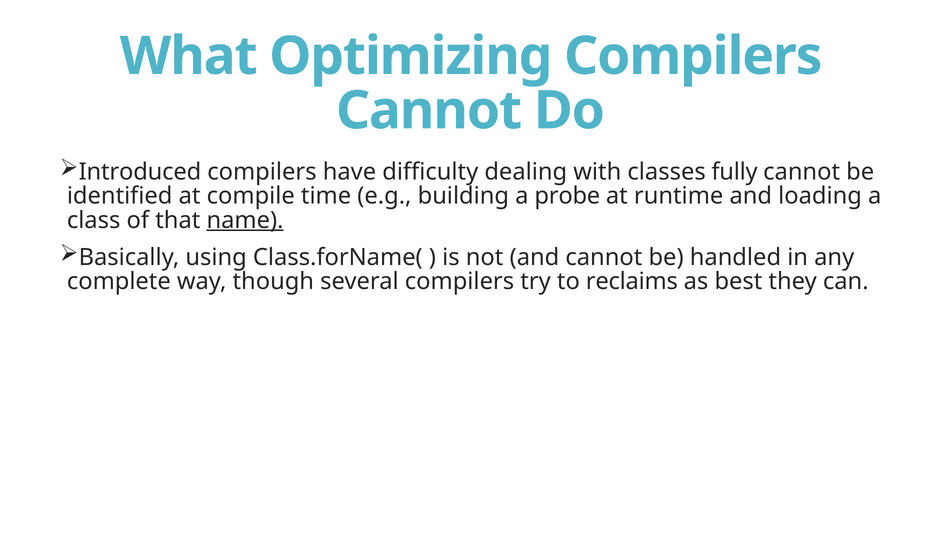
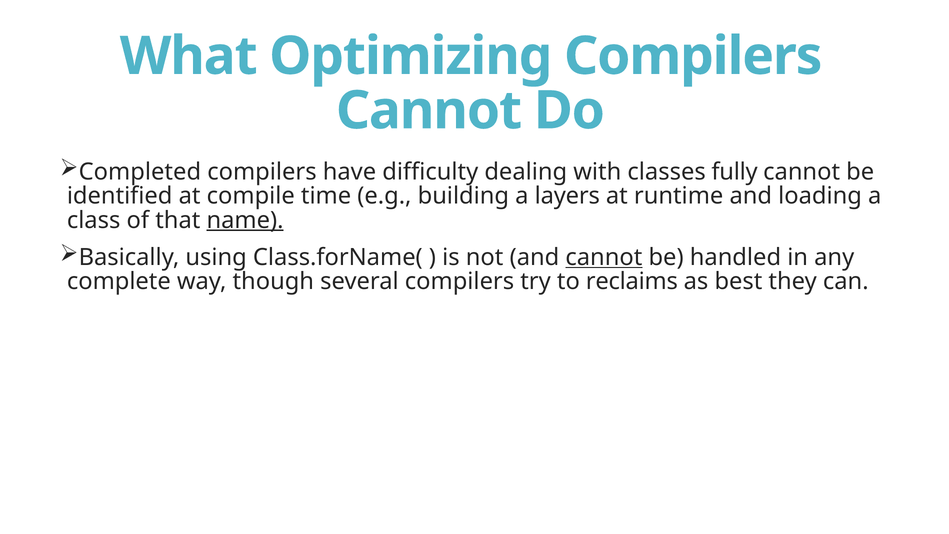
Introduced: Introduced -> Completed (140, 172)
probe: probe -> layers (567, 196)
cannot underline: none -> present (604, 257)
